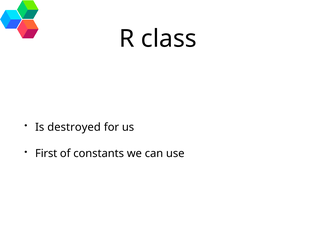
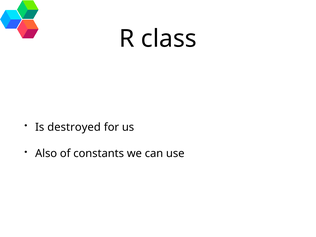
First: First -> Also (46, 154)
